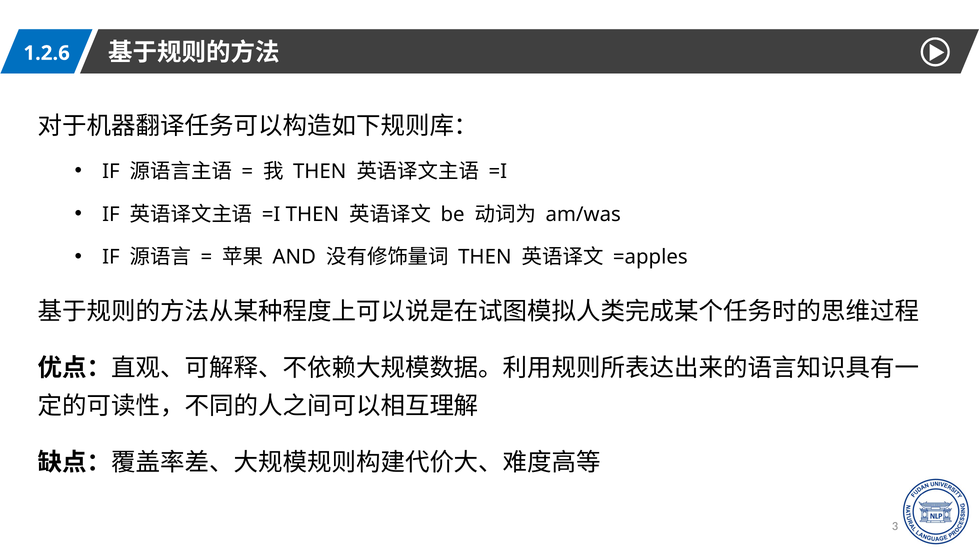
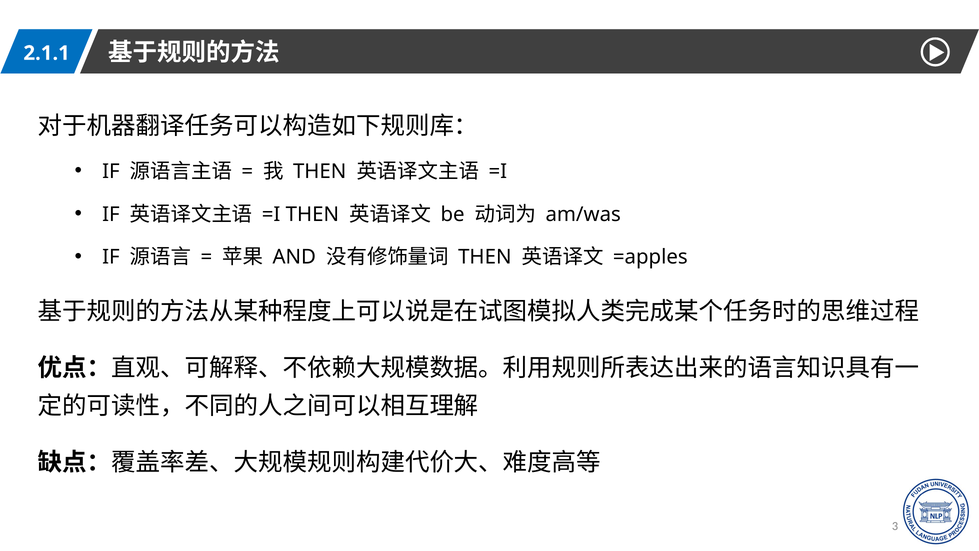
1.2.6: 1.2.6 -> 2.1.1 (47, 53)
